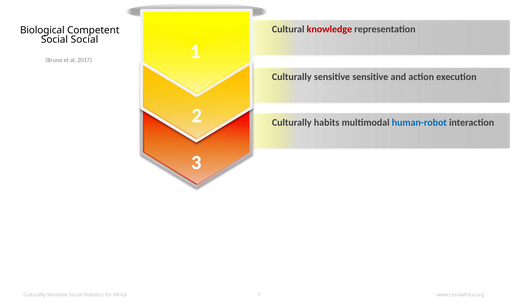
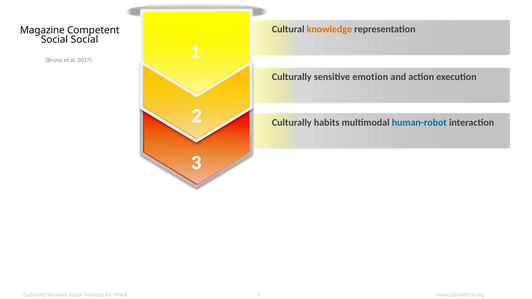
knowledge colour: red -> orange (329, 29)
Biological: Biological -> Magazine (42, 30)
sensitive sensitive: sensitive -> emotion (370, 77)
